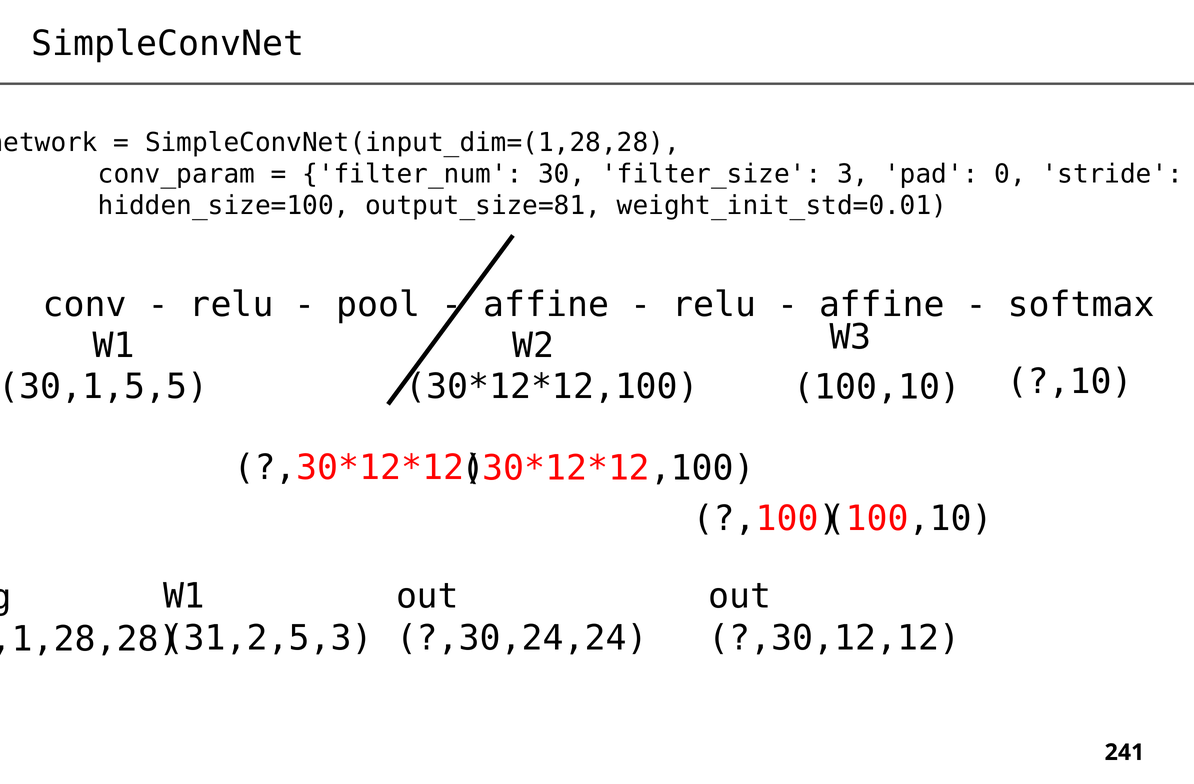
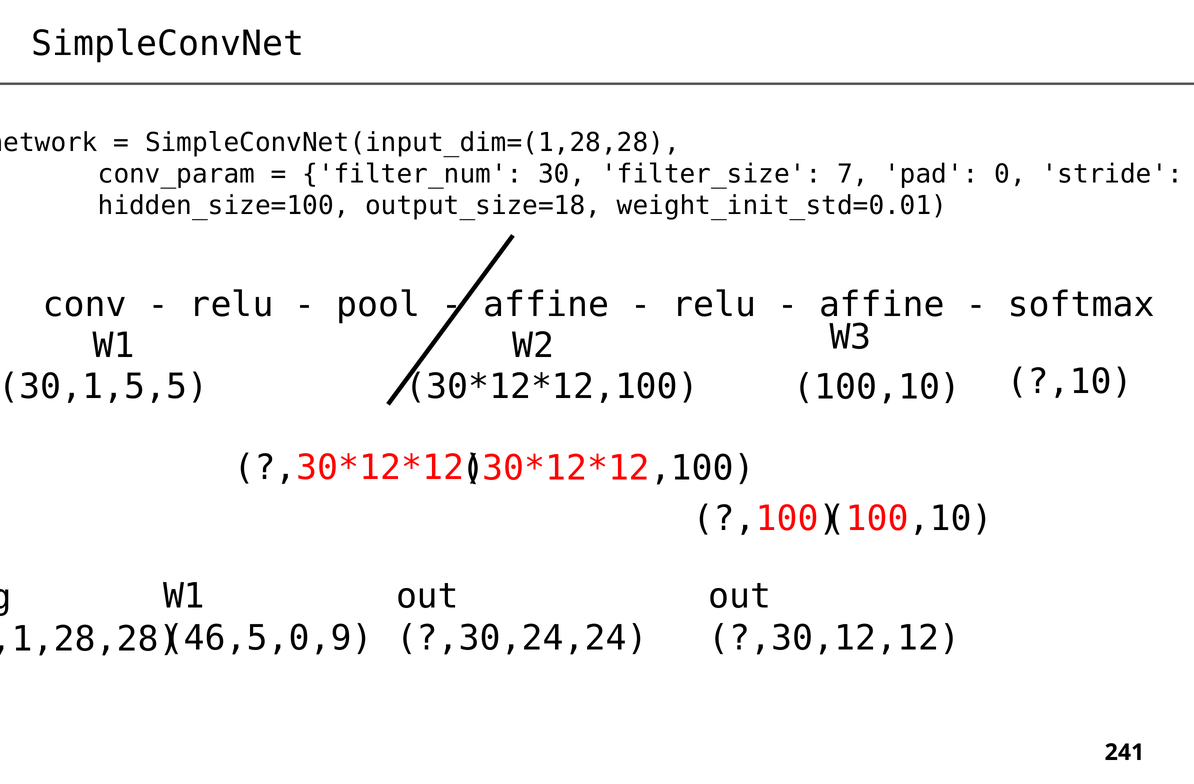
3: 3 -> 7 (853, 174)
output_size=81: output_size=81 -> output_size=18 (483, 206)
31,2,5,3: 31,2,5,3 -> 46,5,0,9 (268, 638)
